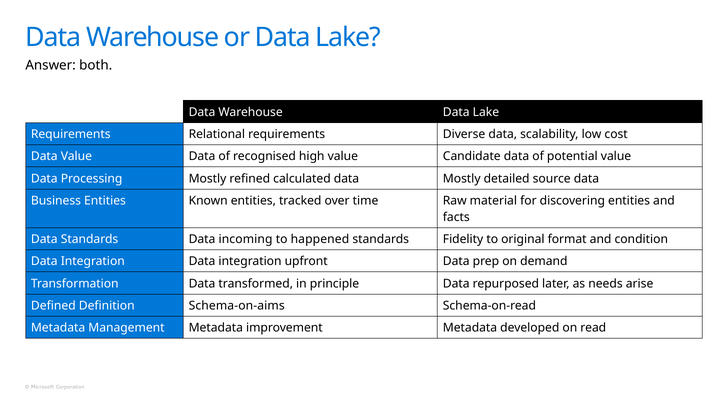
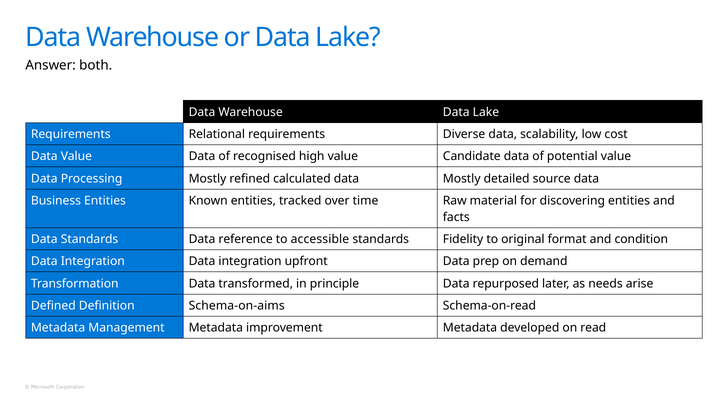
incoming: incoming -> reference (246, 239)
happened: happened -> accessible (320, 239)
